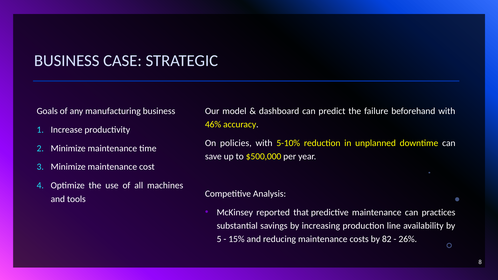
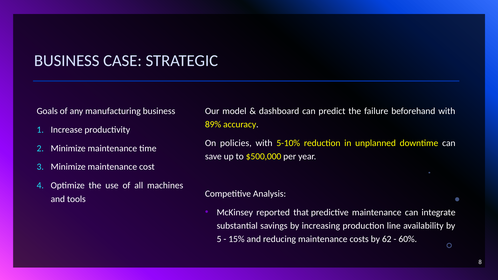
46%: 46% -> 89% (213, 125)
practices: practices -> integrate (439, 212)
82: 82 -> 62 (387, 239)
26%: 26% -> 60% (408, 239)
